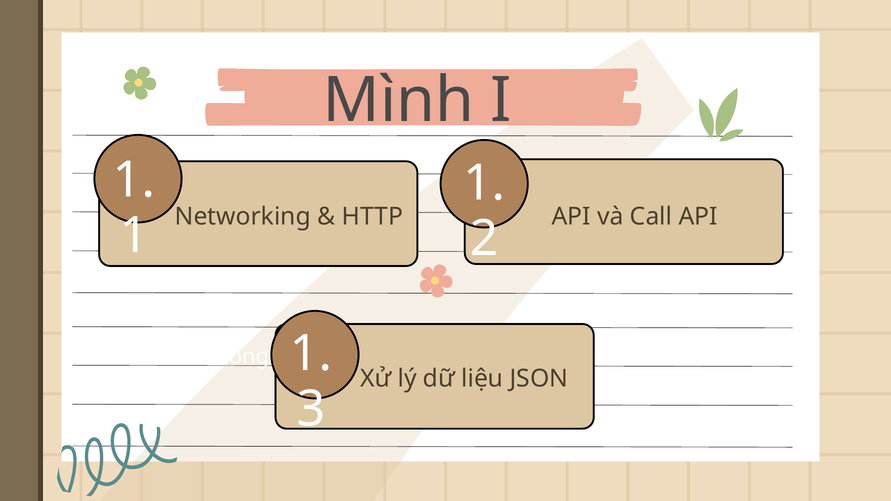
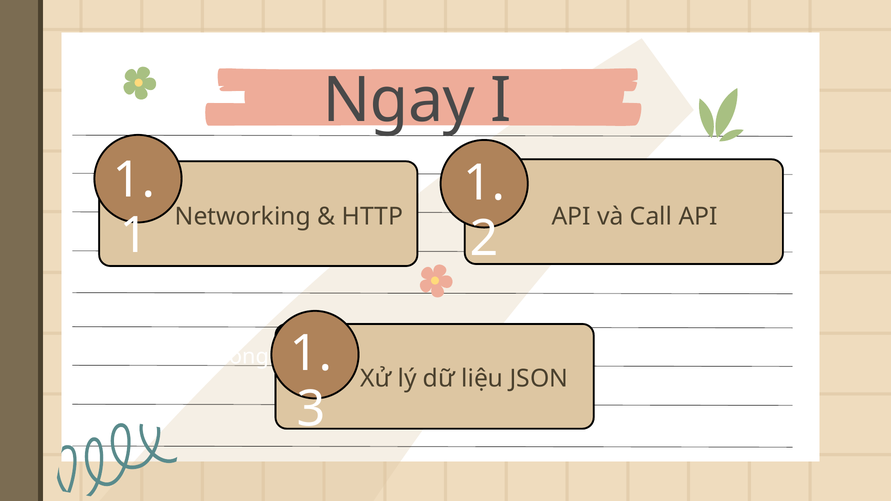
Mình: Mình -> Ngay (399, 101)
